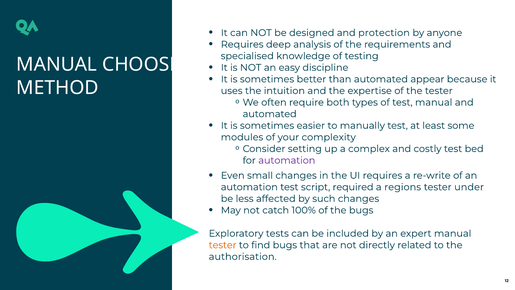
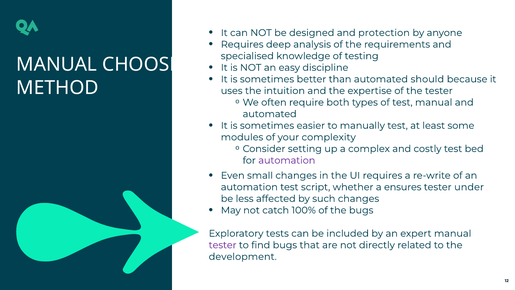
appear: appear -> should (427, 79)
required: required -> whether (353, 187)
regions: regions -> ensures (403, 187)
tester colour: orange -> purple (223, 245)
authorisation: authorisation -> development (243, 256)
